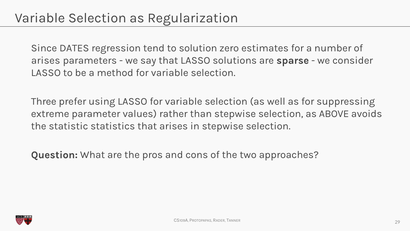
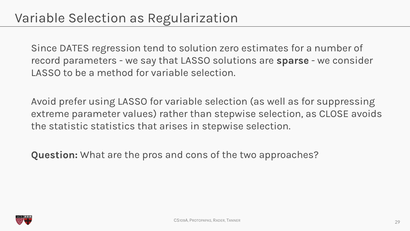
arises: arises -> record (46, 60)
Three: Three -> Avoid (44, 101)
ABOVE: ABOVE -> CLOSE (334, 114)
